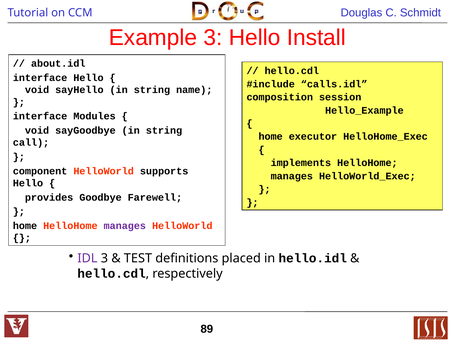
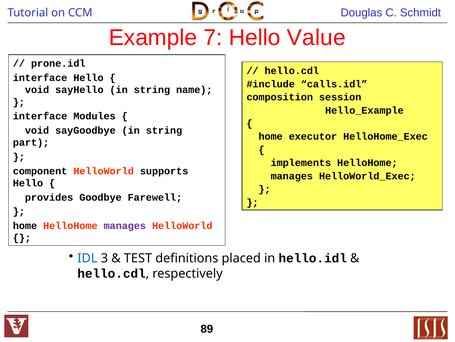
Example 3: 3 -> 7 (213, 38)
Install: Install -> Value (316, 38)
about.idl: about.idl -> prone.idl (58, 64)
call: call -> part (31, 142)
IDL colour: purple -> blue (87, 258)
